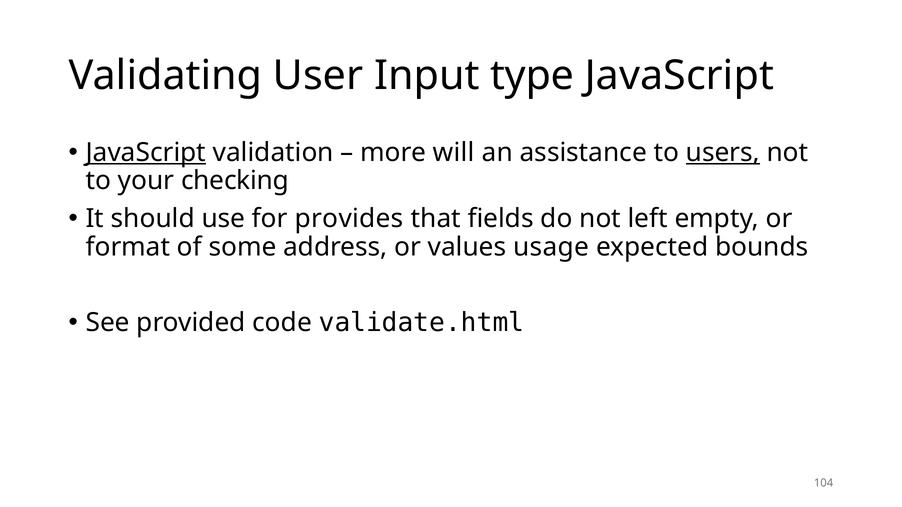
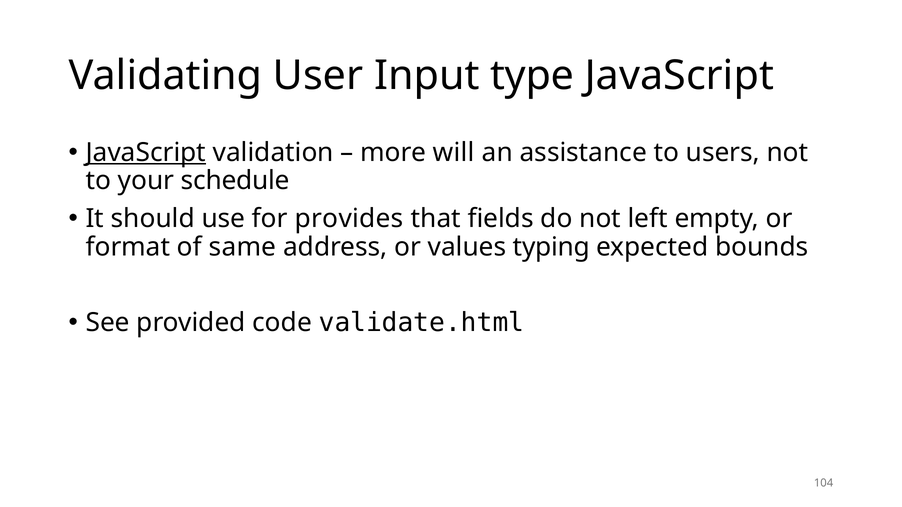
users underline: present -> none (723, 153)
checking: checking -> schedule (235, 181)
some: some -> same (242, 247)
usage: usage -> typing (551, 247)
